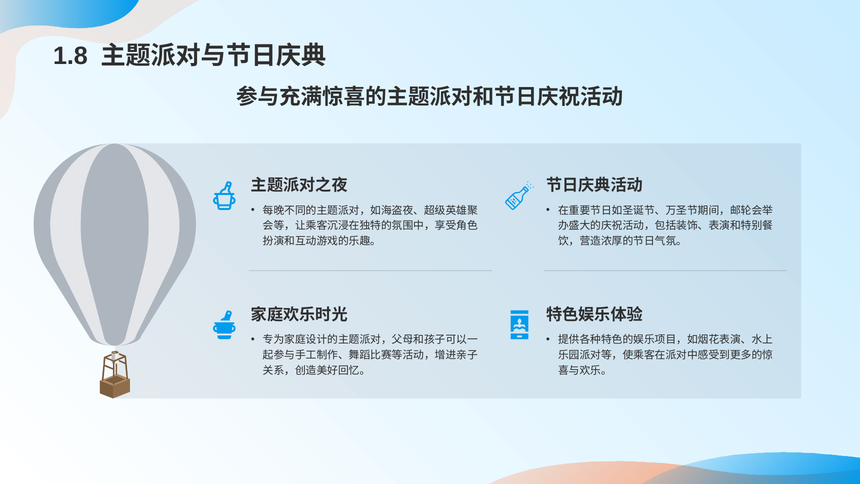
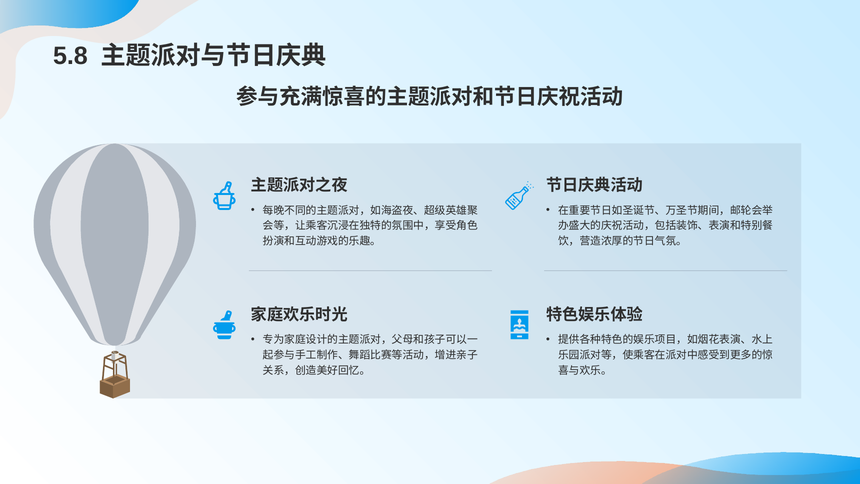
1.8: 1.8 -> 5.8 (70, 56)
